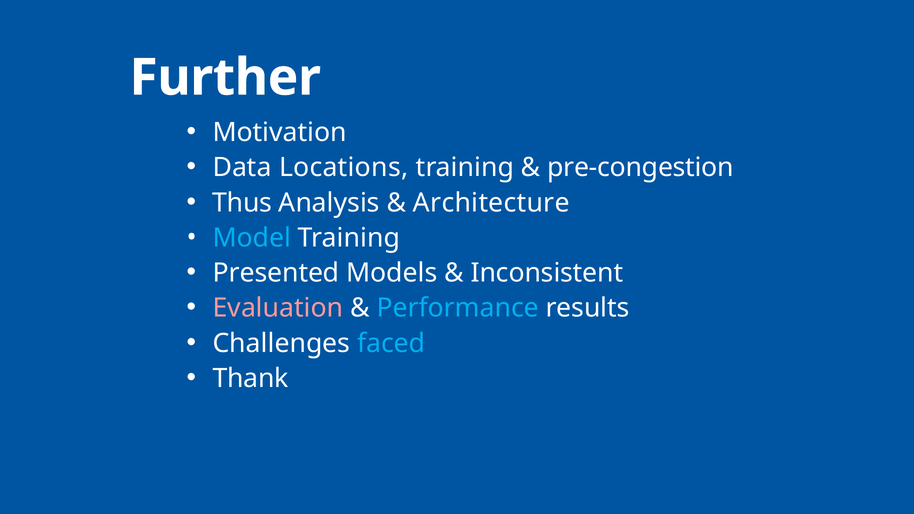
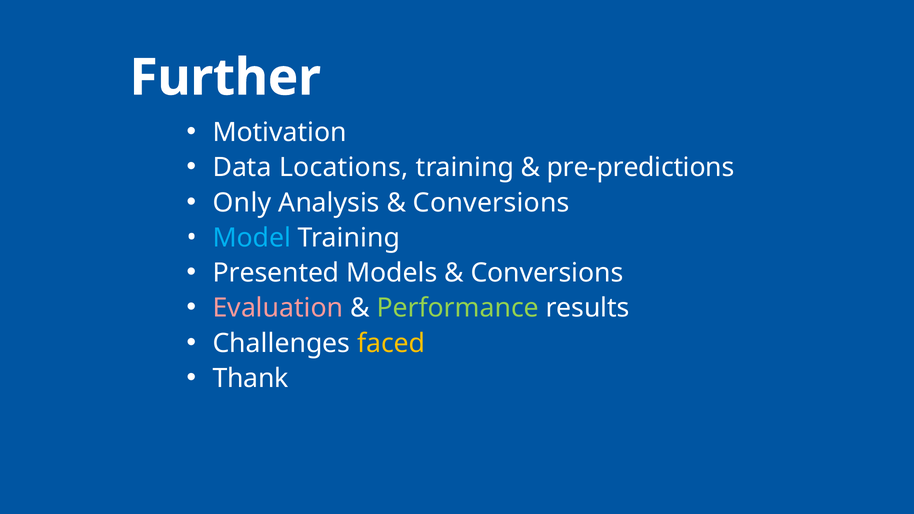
pre-congestion: pre-congestion -> pre-predictions (641, 168)
Thus: Thus -> Only (242, 203)
Architecture: Architecture -> Conversions (491, 203)
Inconsistent: Inconsistent -> Conversions (547, 273)
Performance colour: light blue -> light green (458, 308)
faced colour: light blue -> yellow (391, 343)
